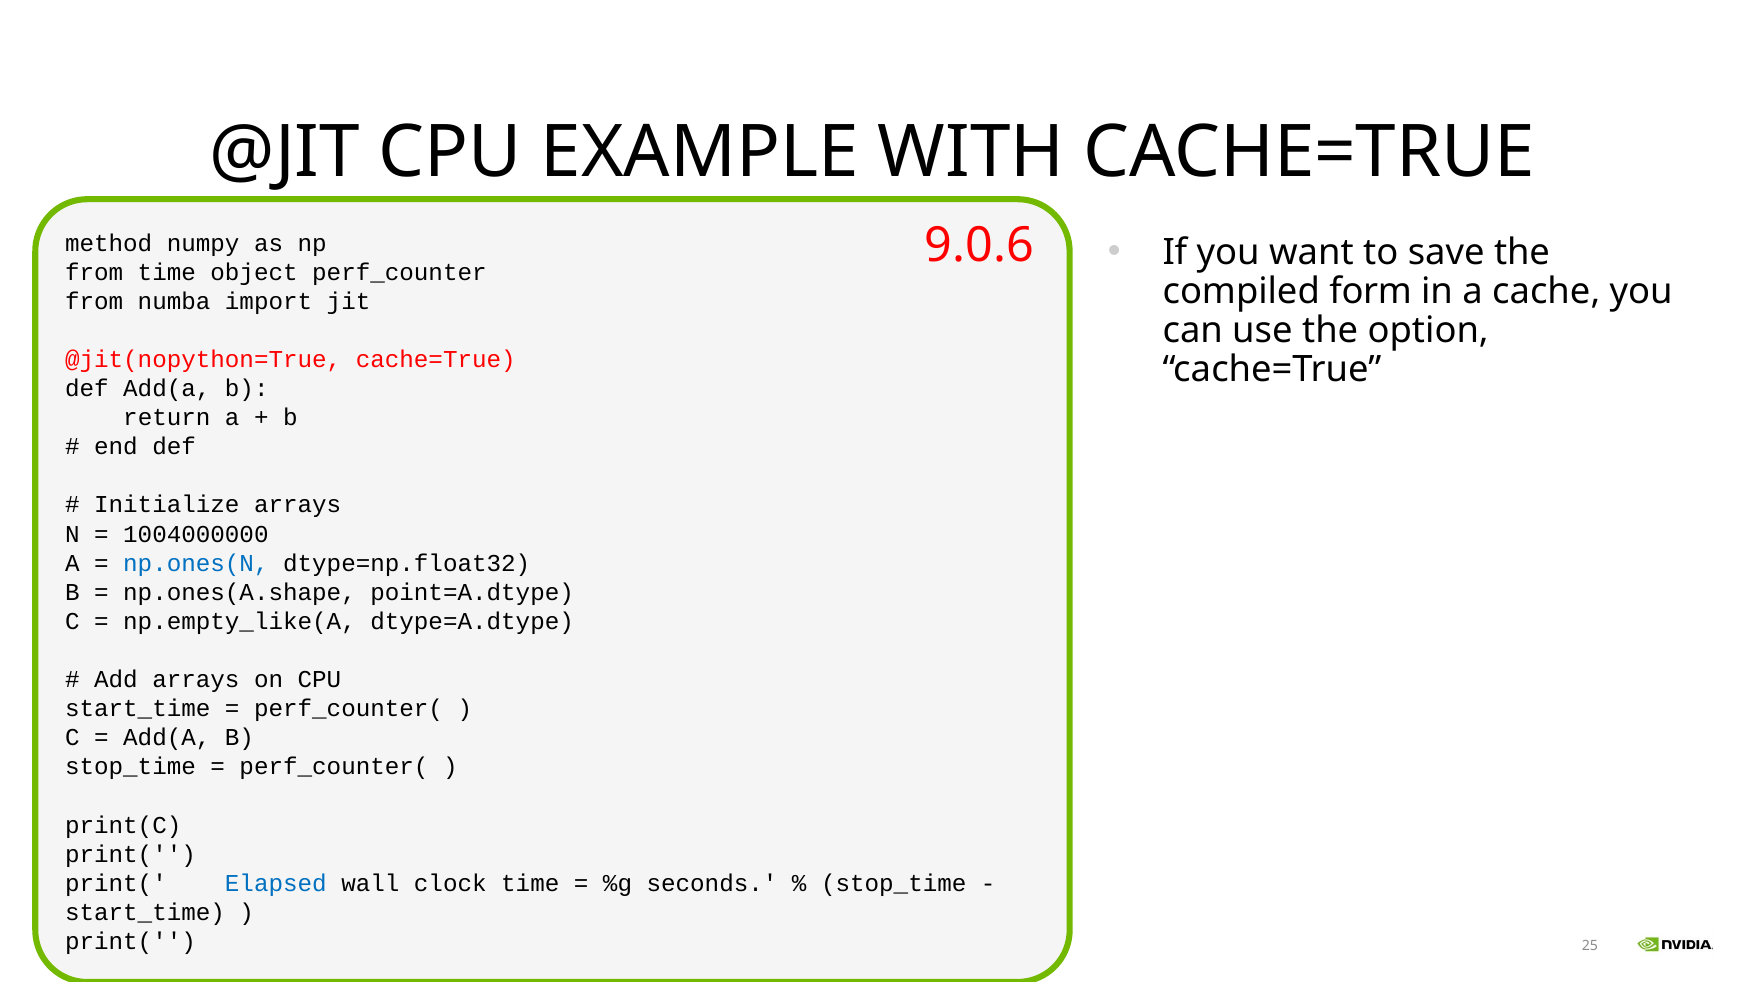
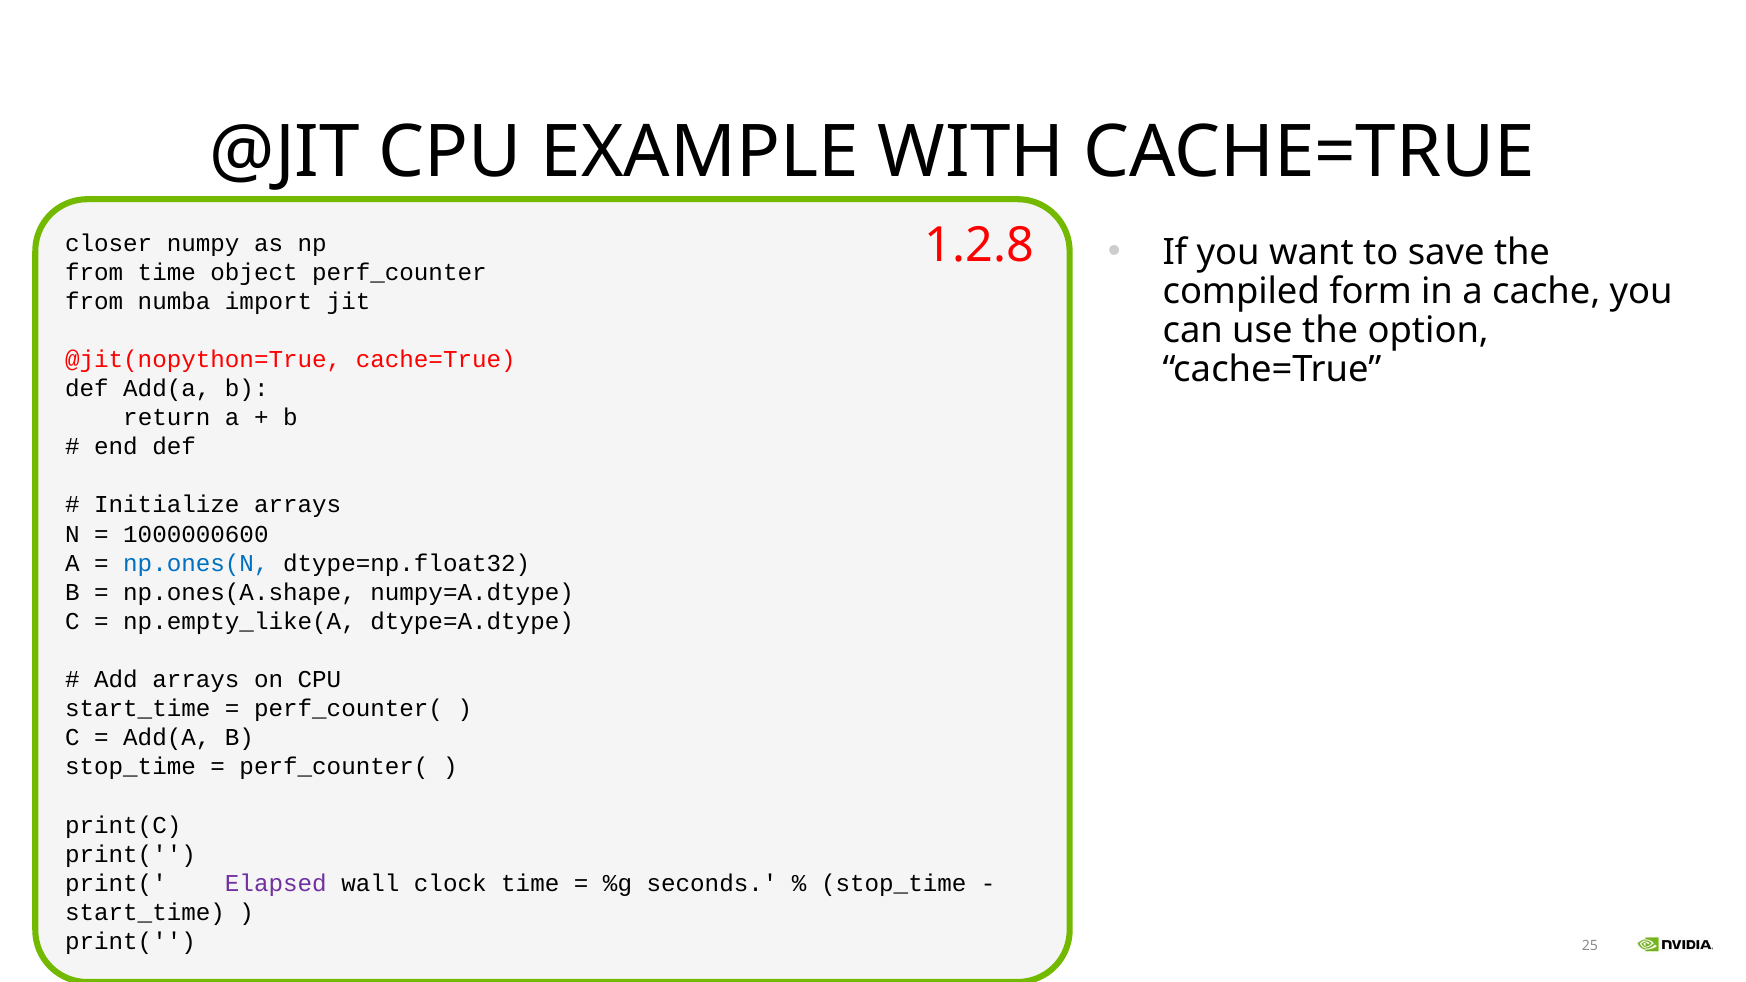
9.0.6: 9.0.6 -> 1.2.8 (979, 246)
method: method -> closer (109, 243)
1004000000: 1004000000 -> 1000000600 (196, 534)
point=A.dtype: point=A.dtype -> numpy=A.dtype (472, 592)
Elapsed colour: blue -> purple (276, 883)
